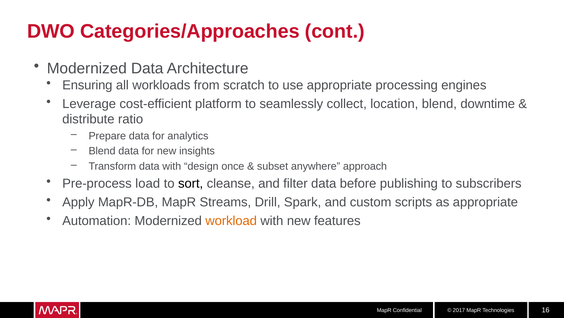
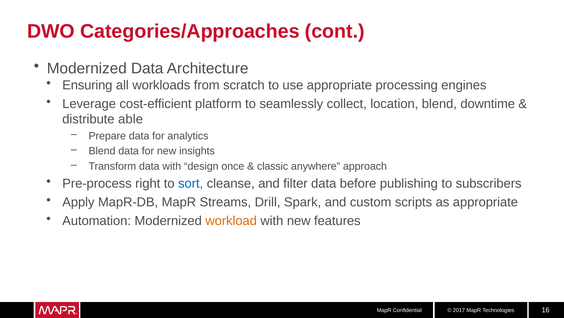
ratio: ratio -> able (131, 119)
subset: subset -> classic (273, 166)
load: load -> right (148, 183)
sort colour: black -> blue (191, 183)
